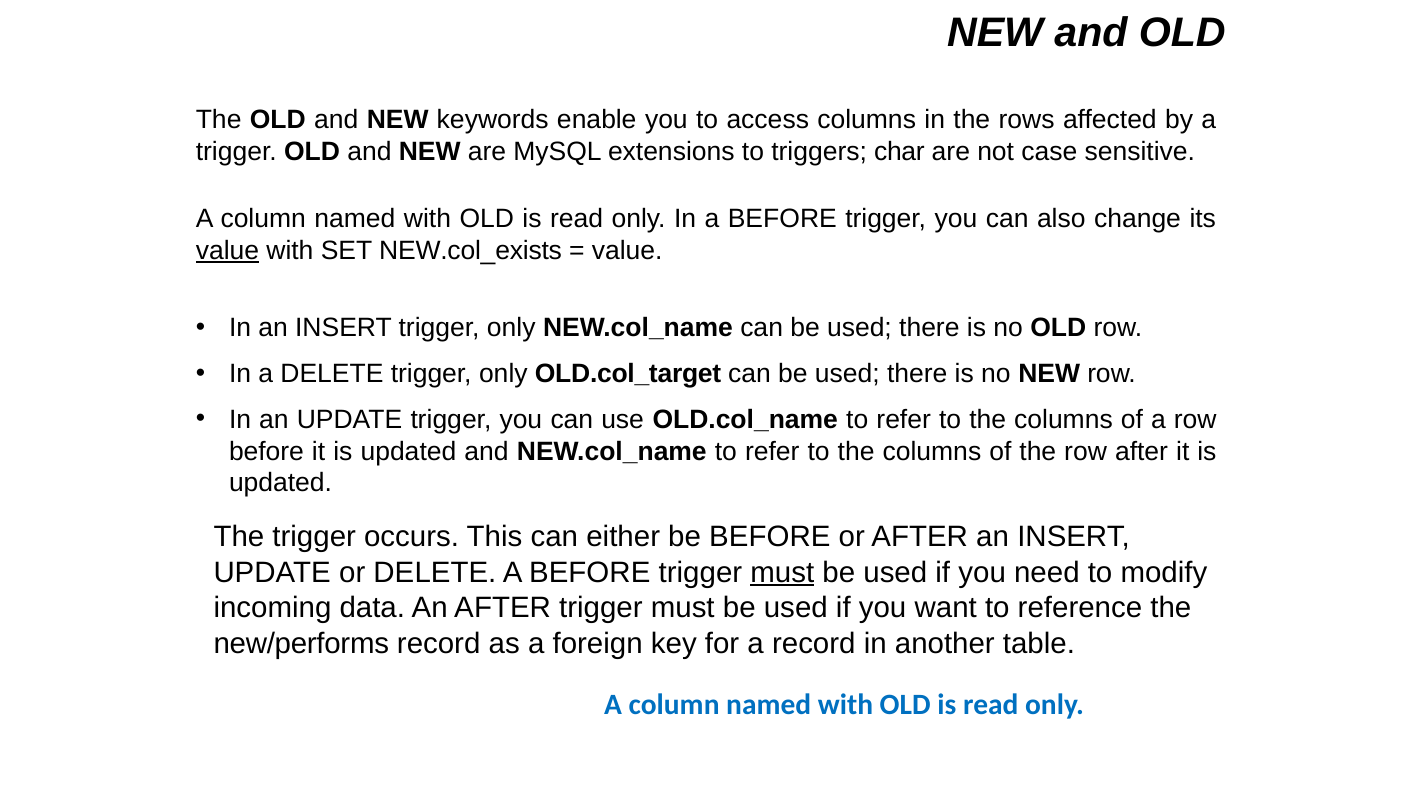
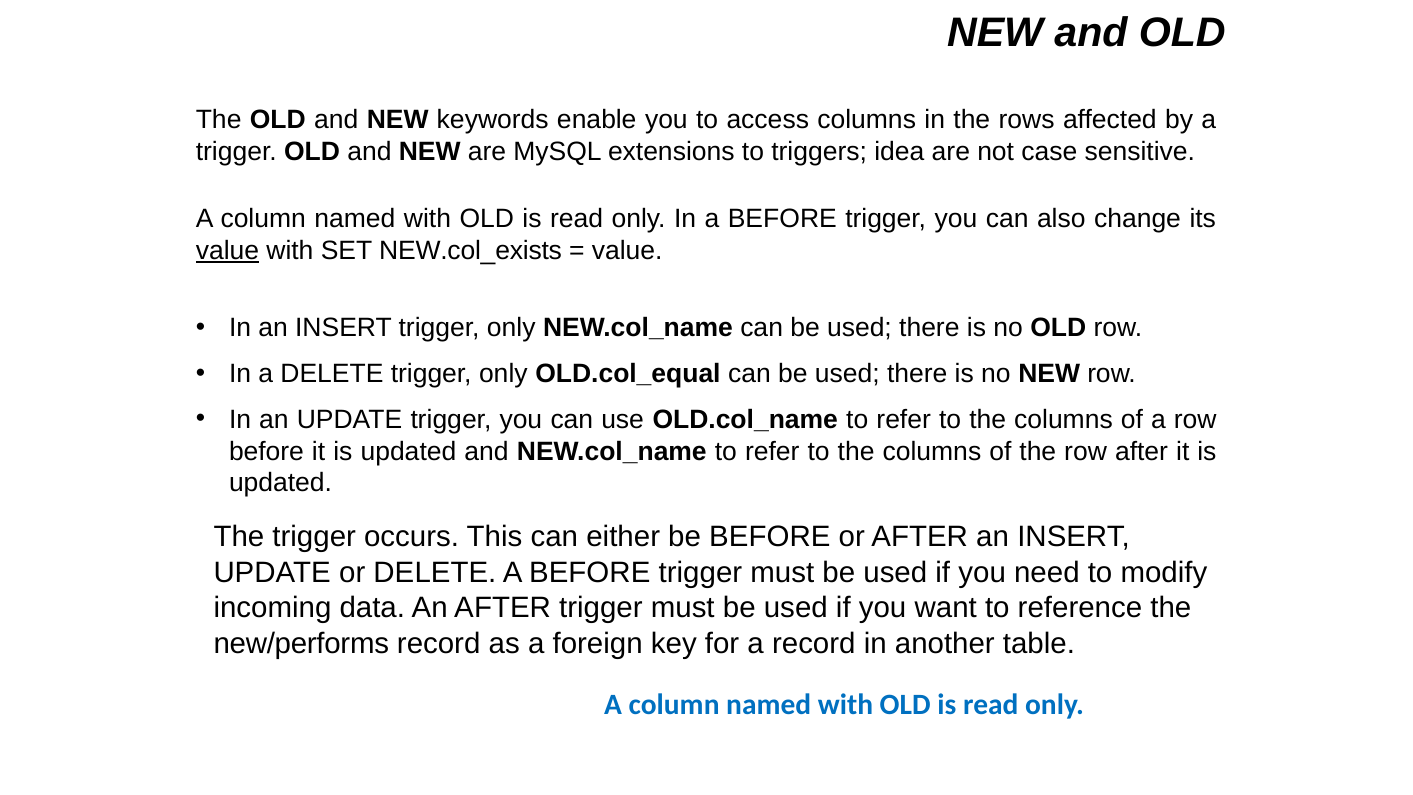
char: char -> idea (899, 152)
OLD.col_target: OLD.col_target -> OLD.col_equal (628, 374)
must underline: present -> none (782, 573)
